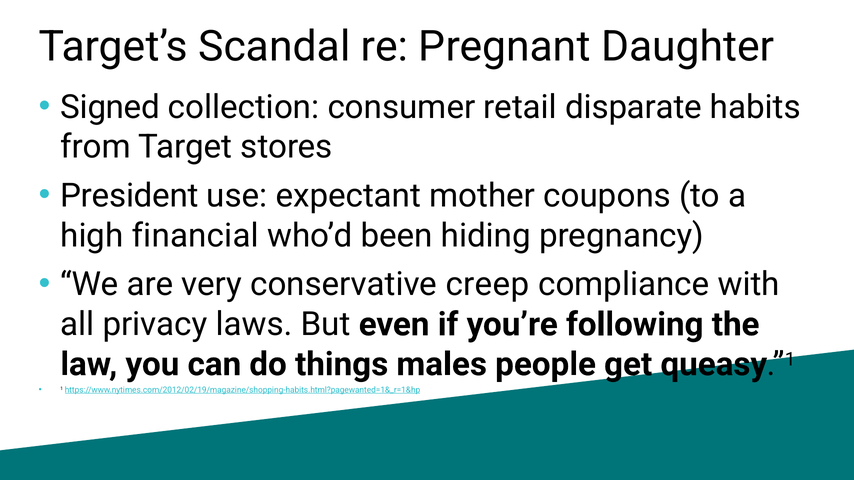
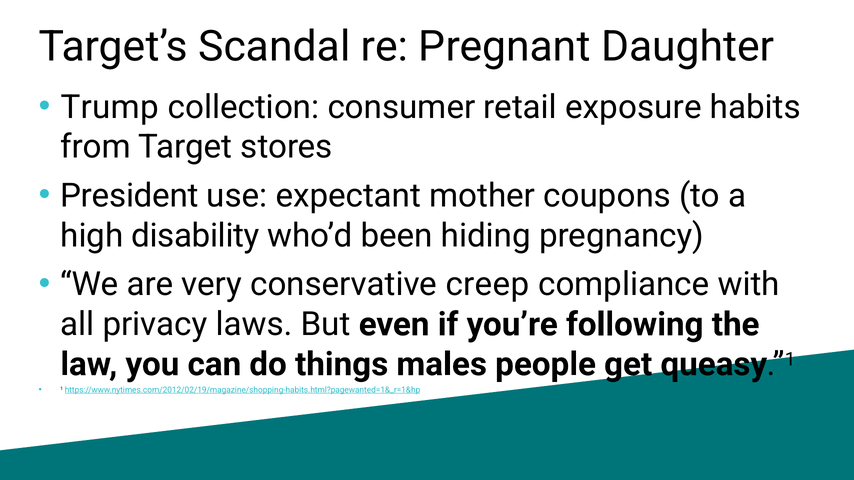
Signed: Signed -> Trump (110, 107)
disparate: disparate -> exposure (633, 107)
financial: financial -> disability (195, 236)
